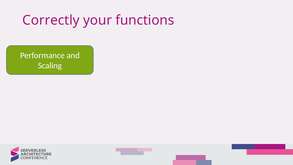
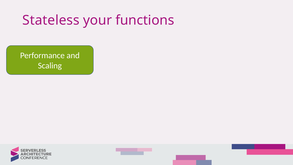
Correctly: Correctly -> Stateless (51, 20)
